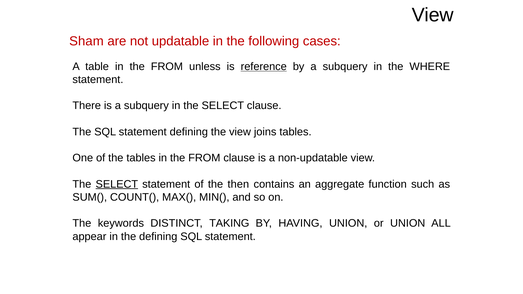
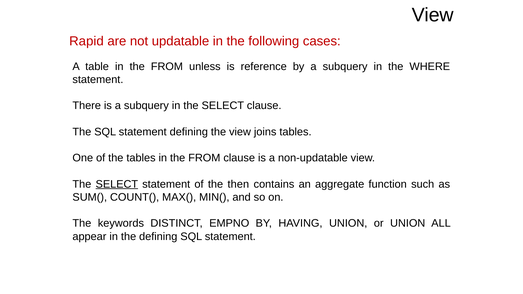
Sham: Sham -> Rapid (86, 41)
reference underline: present -> none (264, 67)
TAKING: TAKING -> EMPNO (229, 224)
